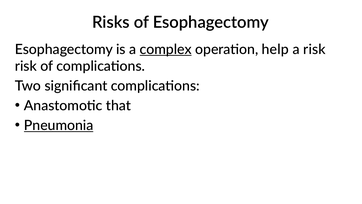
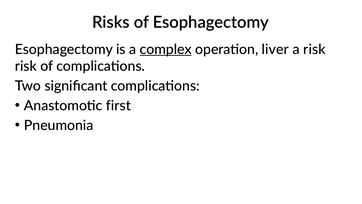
help: help -> liver (275, 49)
that: that -> first (118, 106)
Pneumonia underline: present -> none (59, 125)
